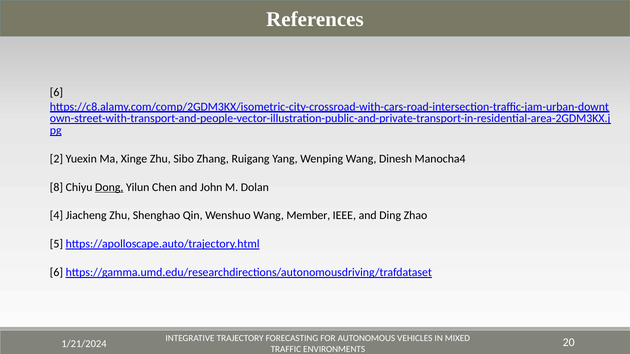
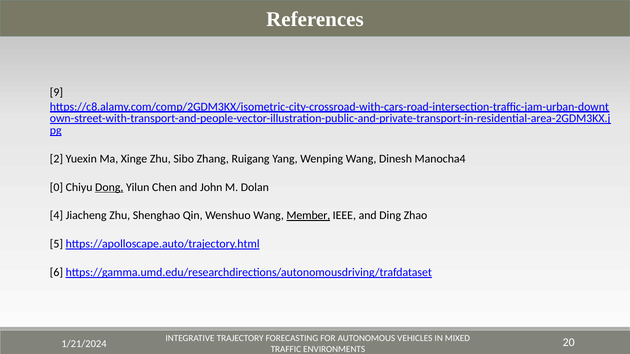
6: 6 -> 9 (56, 93)
8: 8 -> 0 (56, 187)
Member underline: none -> present (308, 216)
